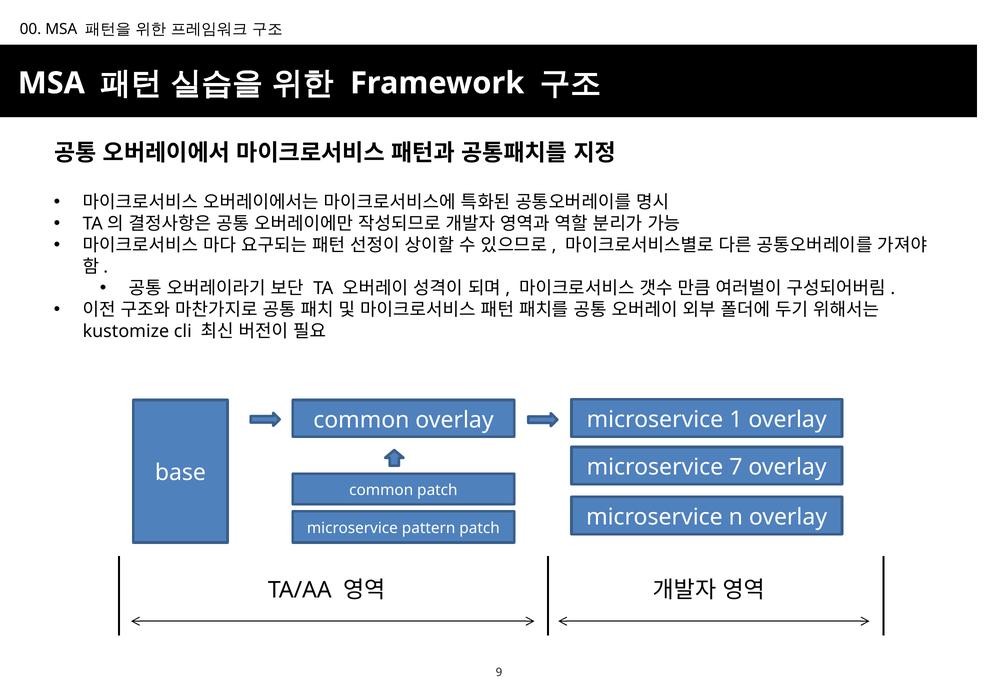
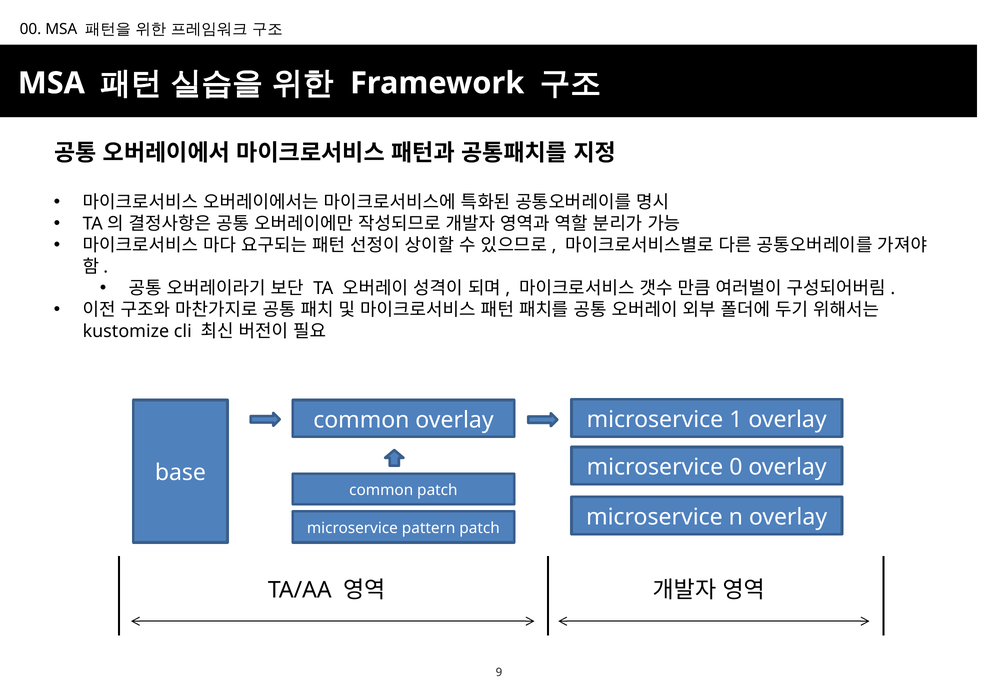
7: 7 -> 0 (736, 467)
